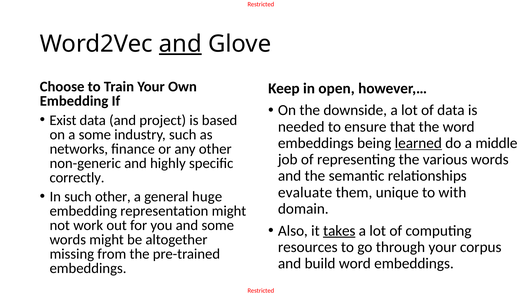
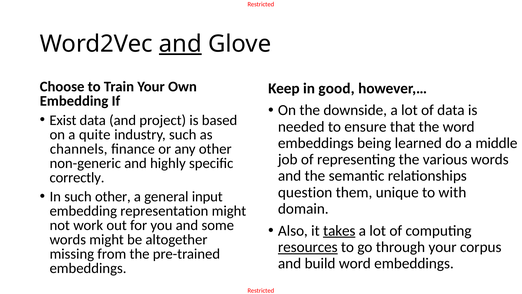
open: open -> good (337, 88)
a some: some -> quite (95, 134)
learned underline: present -> none (418, 143)
networks: networks -> channels (79, 149)
evaluate: evaluate -> question (305, 192)
huge: huge -> input (207, 196)
resources underline: none -> present (308, 247)
